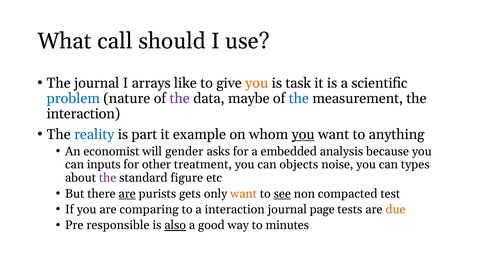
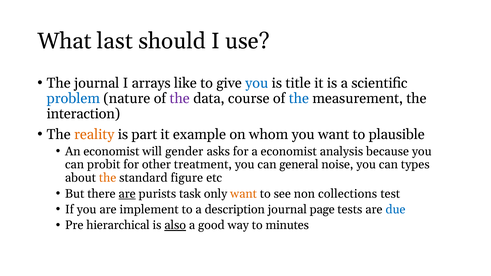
call: call -> last (115, 41)
you colour: orange -> blue (257, 83)
task: task -> title (298, 83)
maybe: maybe -> course (249, 98)
reality colour: blue -> orange (94, 135)
you underline: present -> none (303, 135)
anything: anything -> plausible (397, 135)
a embedded: embedded -> economist (289, 151)
inputs: inputs -> probit (104, 165)
objects: objects -> general (299, 165)
the colour: purple -> orange (108, 178)
gets: gets -> task (190, 194)
see underline: present -> none (282, 194)
compacted: compacted -> collections (348, 194)
comparing: comparing -> implement (149, 210)
a interaction: interaction -> description (235, 210)
due colour: orange -> blue (395, 210)
responsible: responsible -> hierarchical (118, 225)
